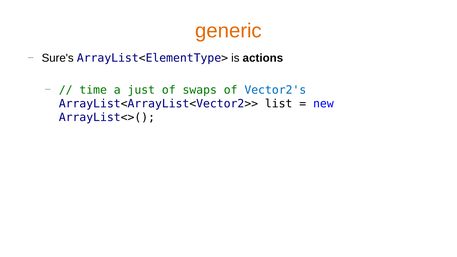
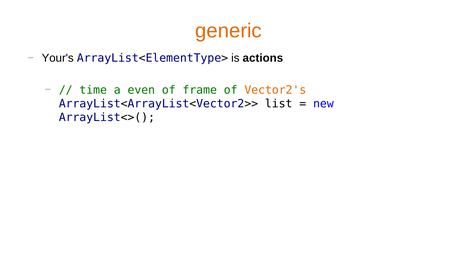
Sure's: Sure's -> Your's (58, 58)
just: just -> even (141, 90)
swaps: swaps -> frame (200, 90)
Vector2's colour: blue -> orange (275, 90)
